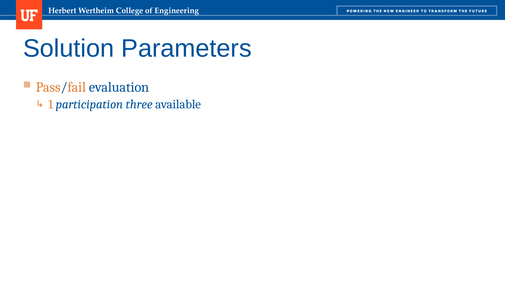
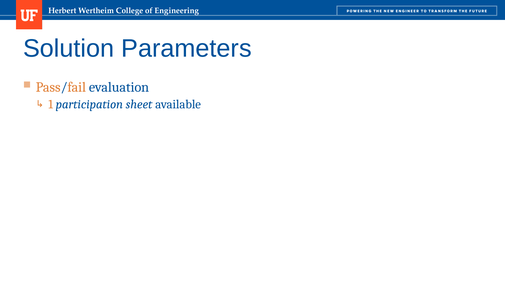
three: three -> sheet (139, 104)
